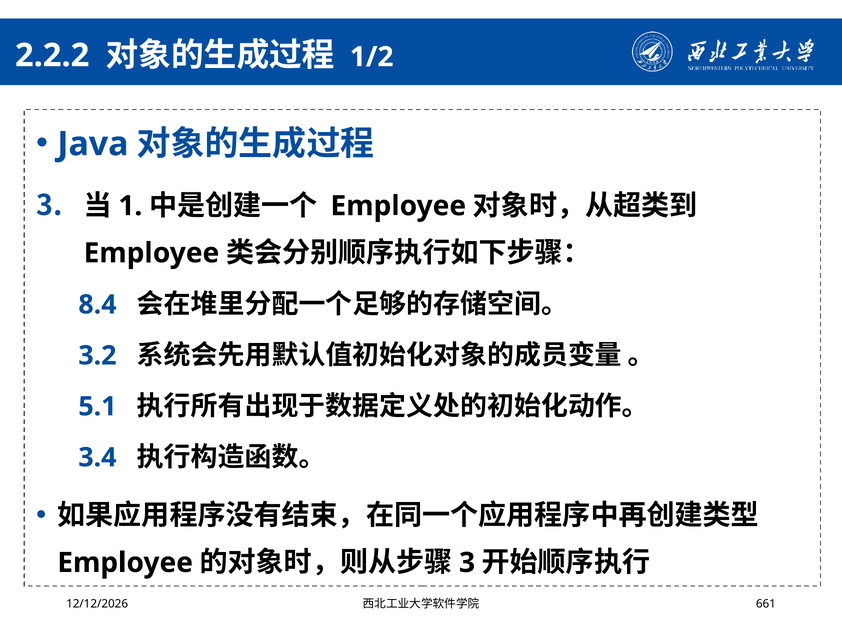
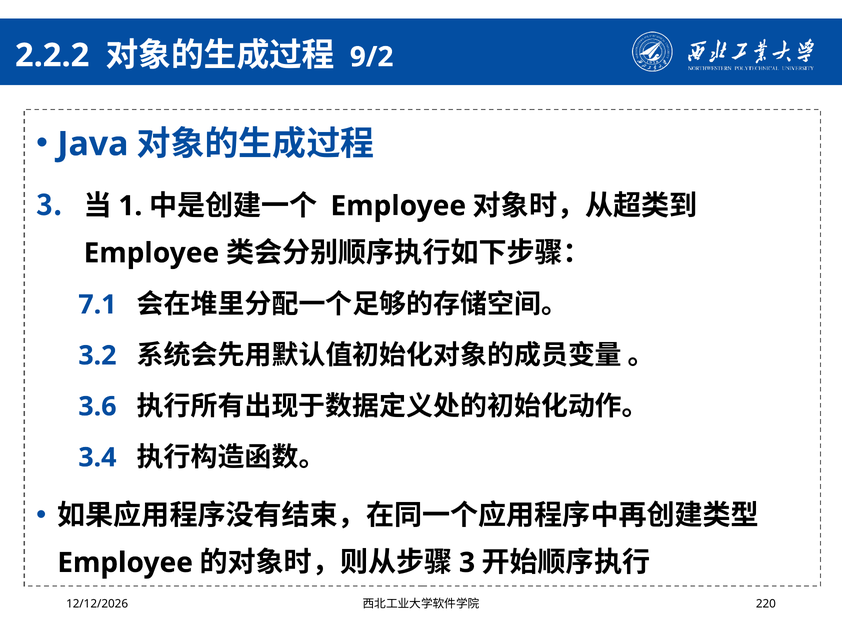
1/2: 1/2 -> 9/2 (372, 57)
8.4: 8.4 -> 7.1 (97, 305)
5.1: 5.1 -> 3.6 (97, 407)
661: 661 -> 220 (766, 604)
